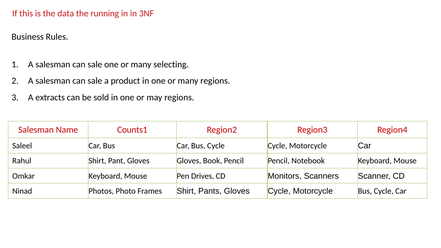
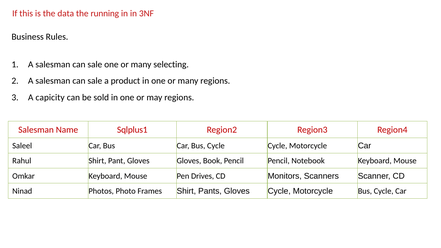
extracts: extracts -> capicity (50, 97)
Counts1: Counts1 -> Sqlplus1 (132, 130)
